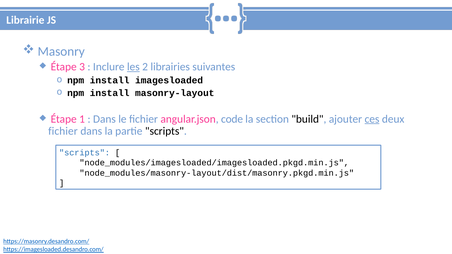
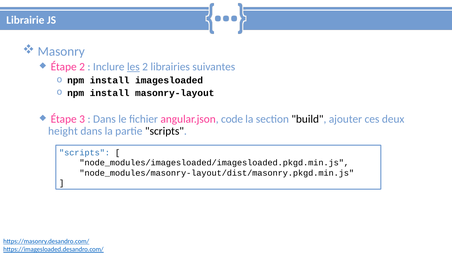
Étape 3: 3 -> 2 (82, 67)
1: 1 -> 3 (82, 119)
ces underline: present -> none (372, 119)
fichier: fichier -> height (63, 131)
